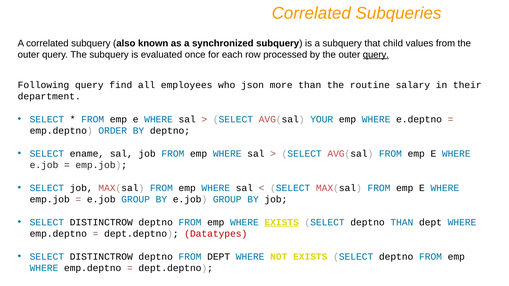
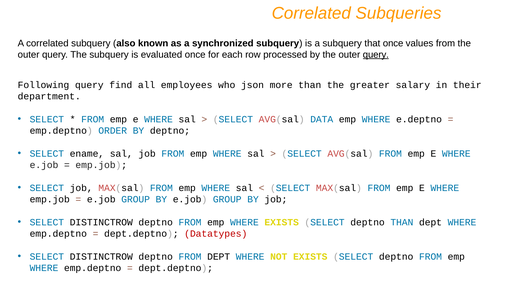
that child: child -> once (393, 43)
routine: routine -> greater (370, 85)
YOUR: YOUR -> DATA (322, 119)
EXISTS underline: present -> none (282, 223)
